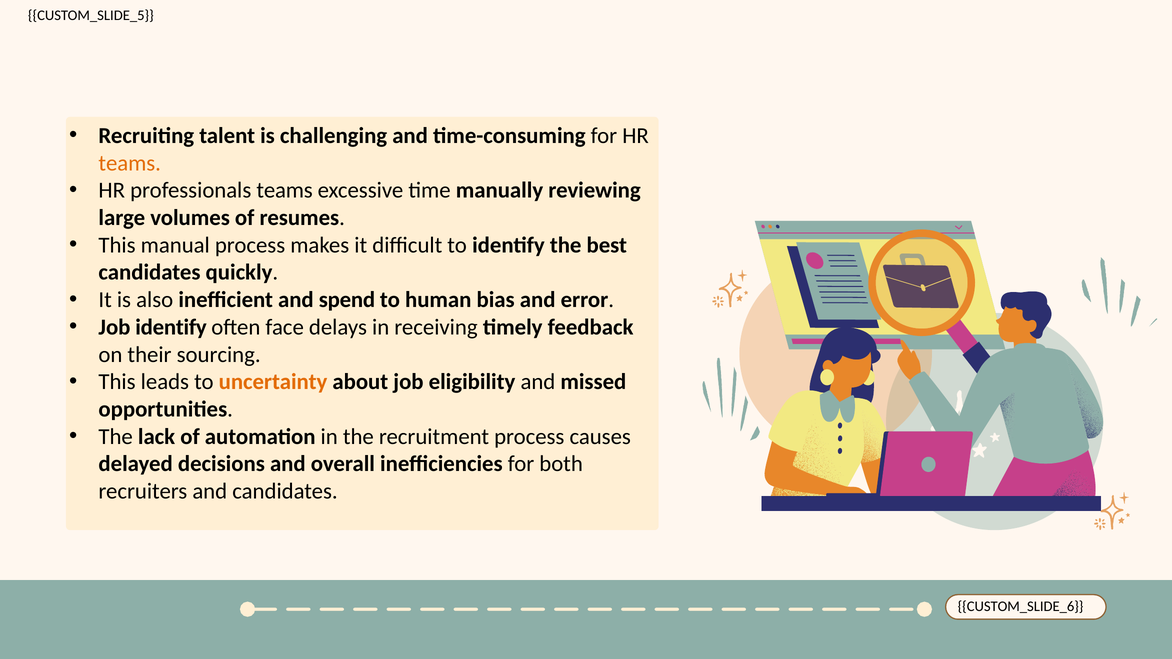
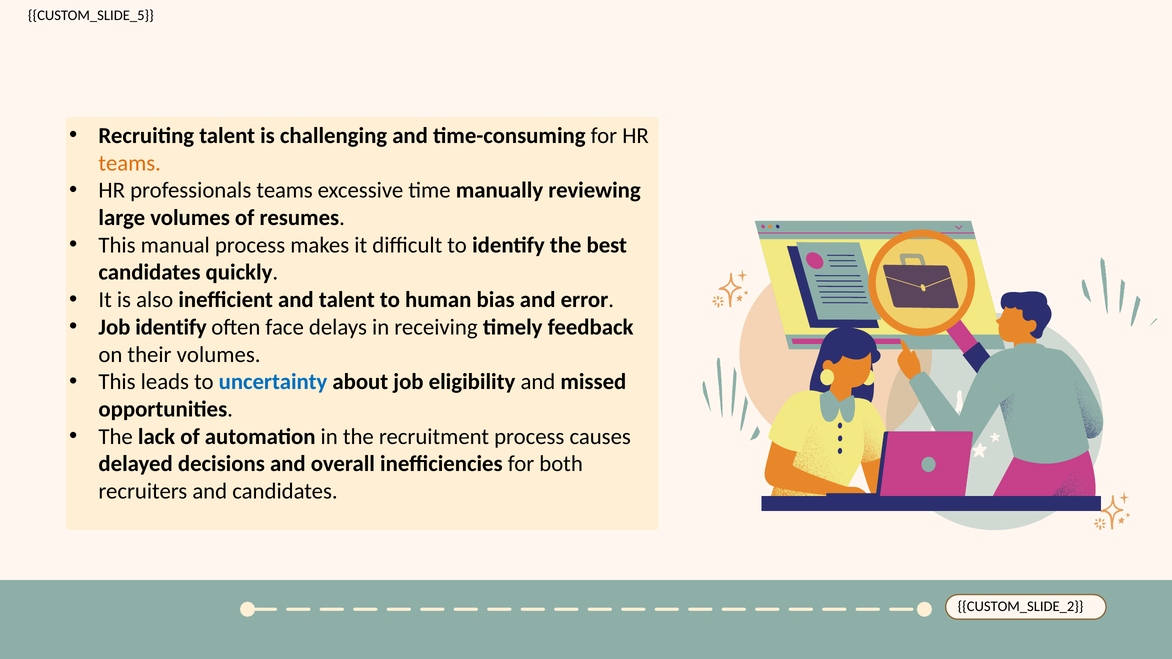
and spend: spend -> talent (347, 300)
their sourcing: sourcing -> volumes (219, 355)
uncertainty colour: orange -> blue (273, 382)
CUSTOM_SLIDE_6: CUSTOM_SLIDE_6 -> CUSTOM_SLIDE_2 (1021, 607)
